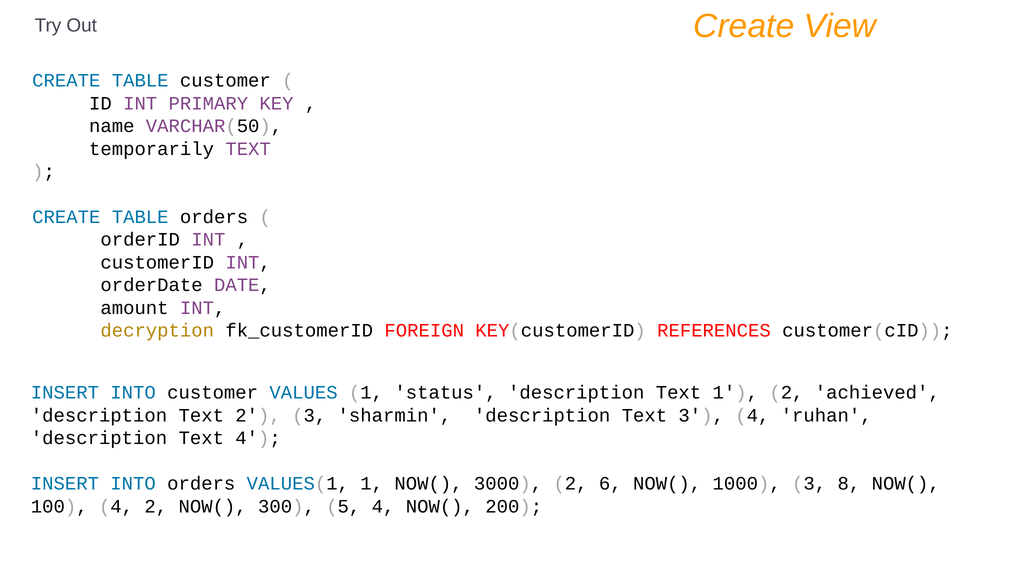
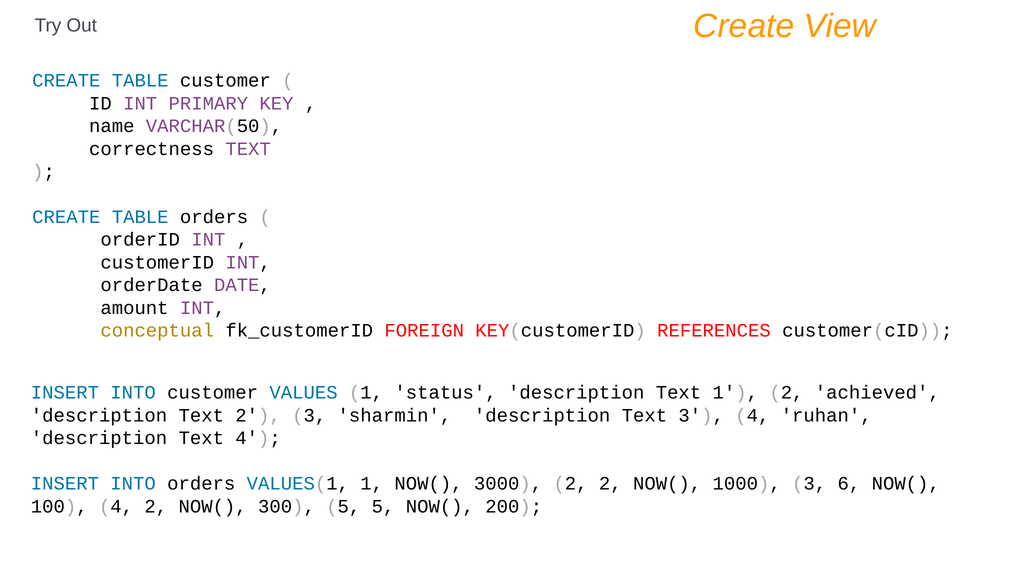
temporarily: temporarily -> correctness (152, 149)
decryption: decryption -> conceptual (157, 331)
2 6: 6 -> 2 (610, 484)
8: 8 -> 6 (849, 484)
5 4: 4 -> 5 (383, 506)
